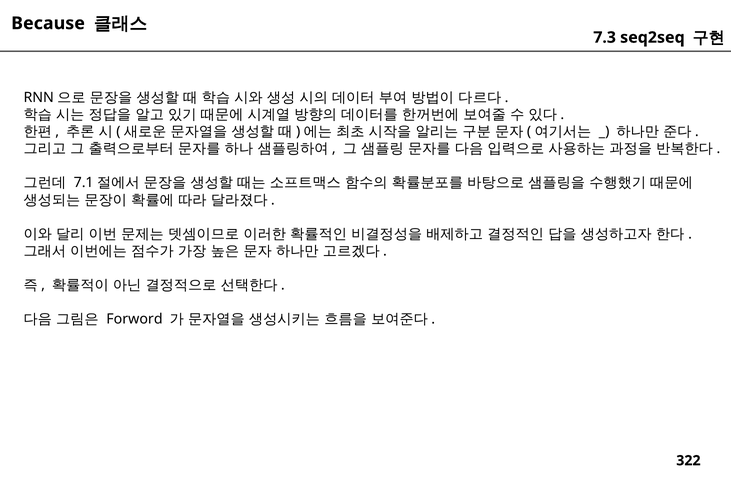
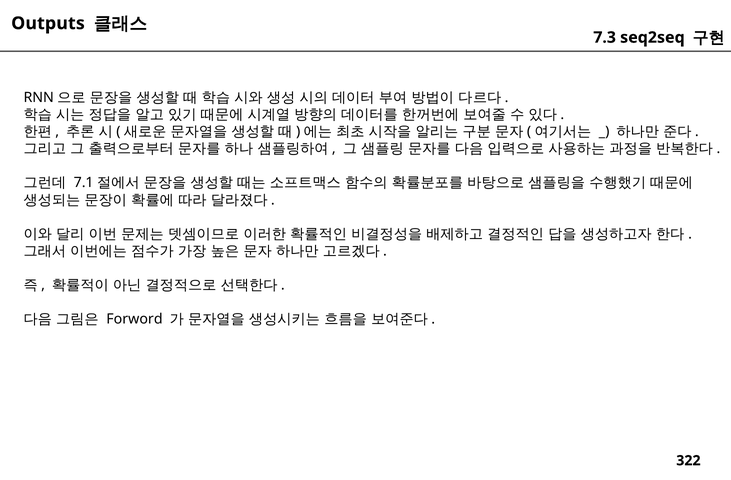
Because: Because -> Outputs (48, 23)
